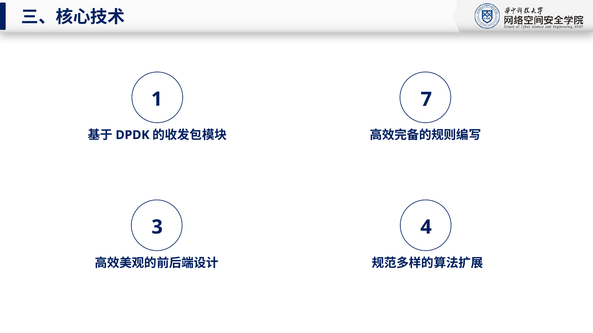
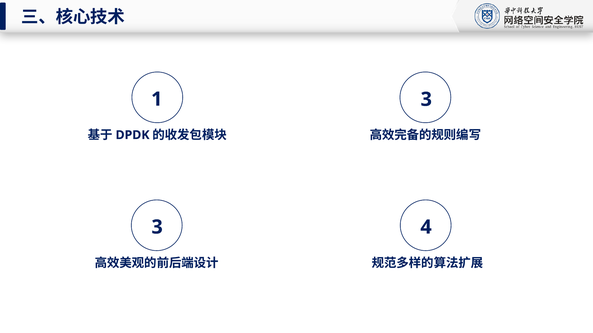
1 7: 7 -> 3 (426, 100)
